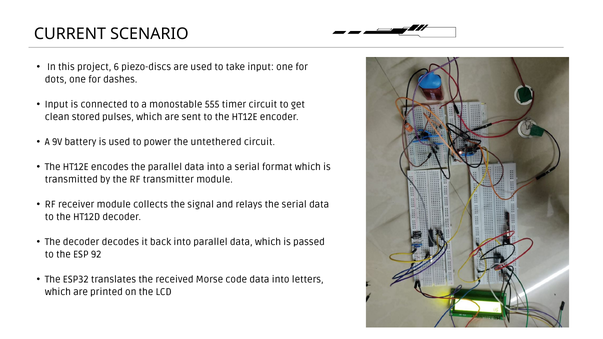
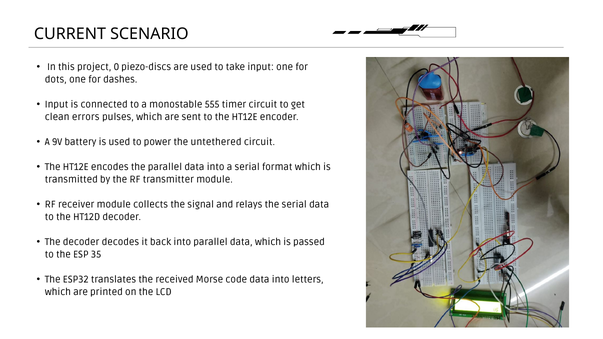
6: 6 -> 0 (116, 67)
stored: stored -> errors (86, 117)
92: 92 -> 35 (96, 255)
